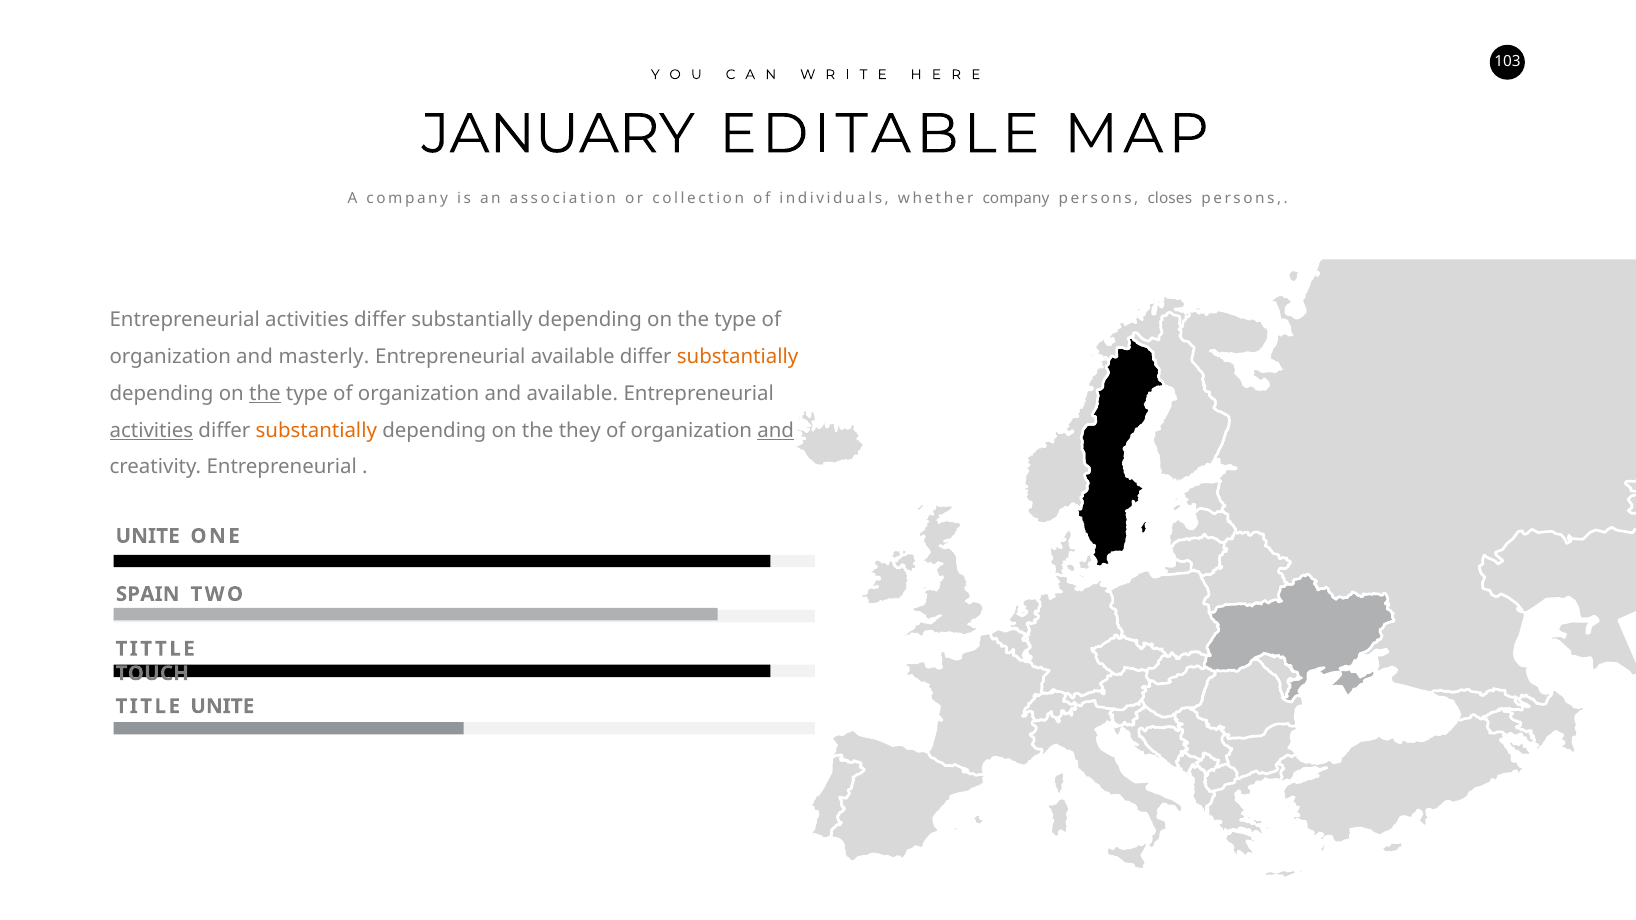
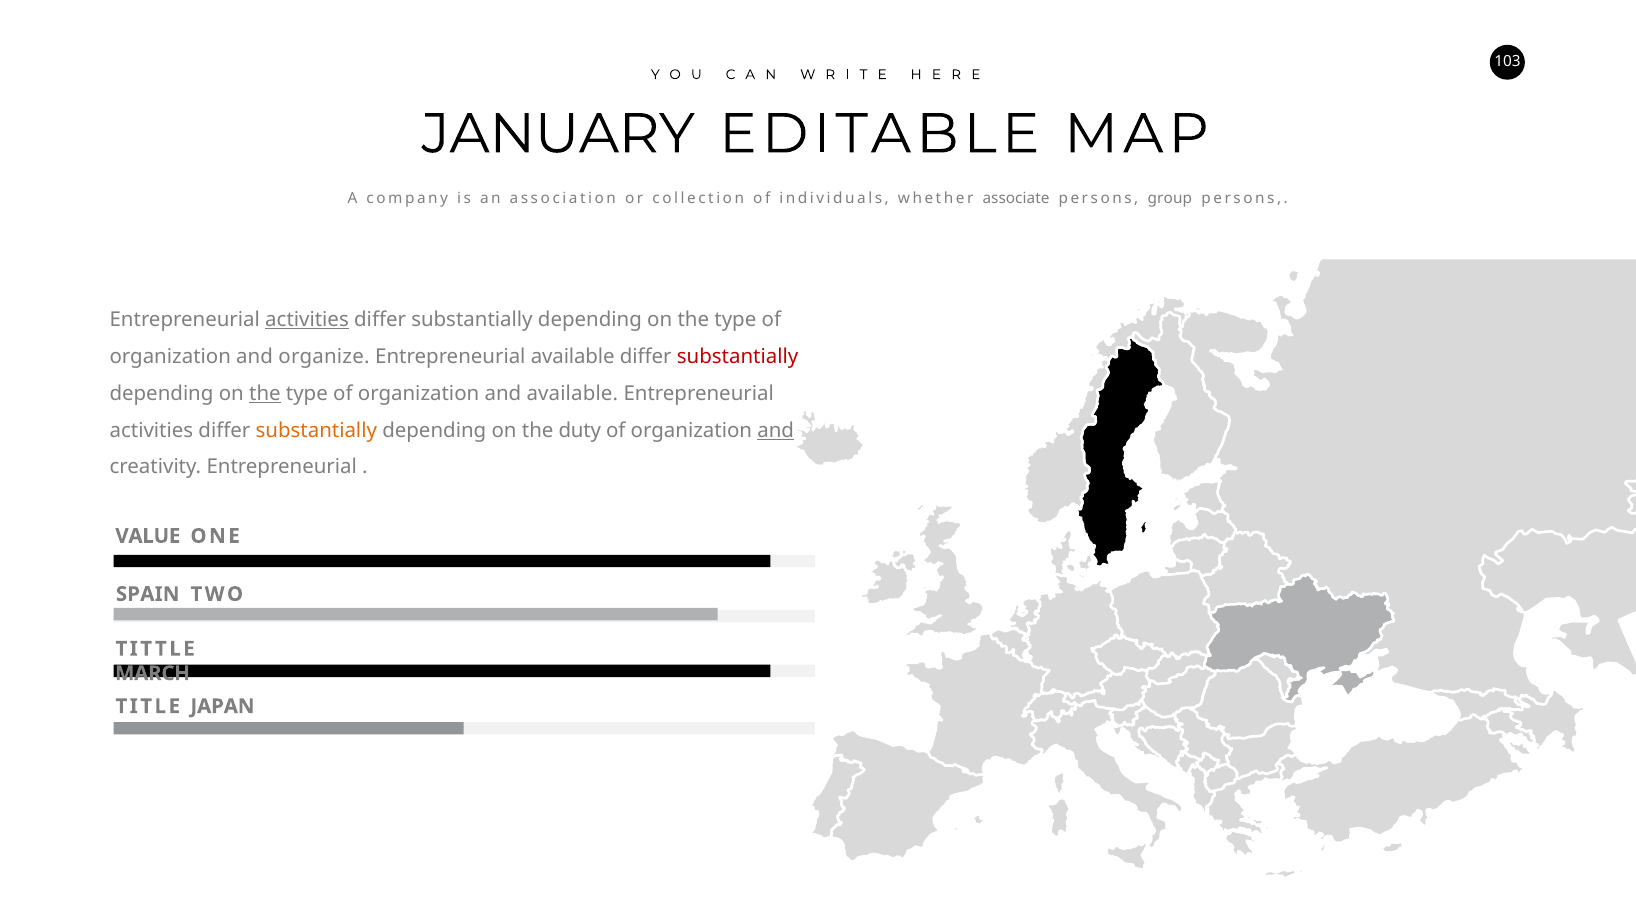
whether company: company -> associate (1016, 198)
closes: closes -> group (1170, 198)
activities underline: none -> present (307, 320)
masterly: masterly -> organize (324, 357)
substantially colour: orange -> red (738, 357)
activities underline: present -> none (151, 431)
they: they -> duty (580, 431)
UNITE: UNITE -> VALUE (148, 536)
TOUCH: TOUCH -> MARCH (153, 674)
TITLE UNITE: UNITE -> JAPAN (222, 707)
